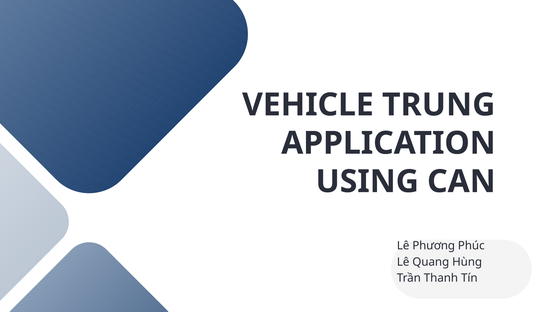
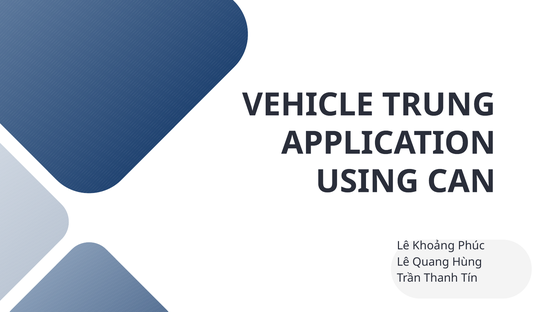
Phương: Phương -> Khoảng (434, 245)
